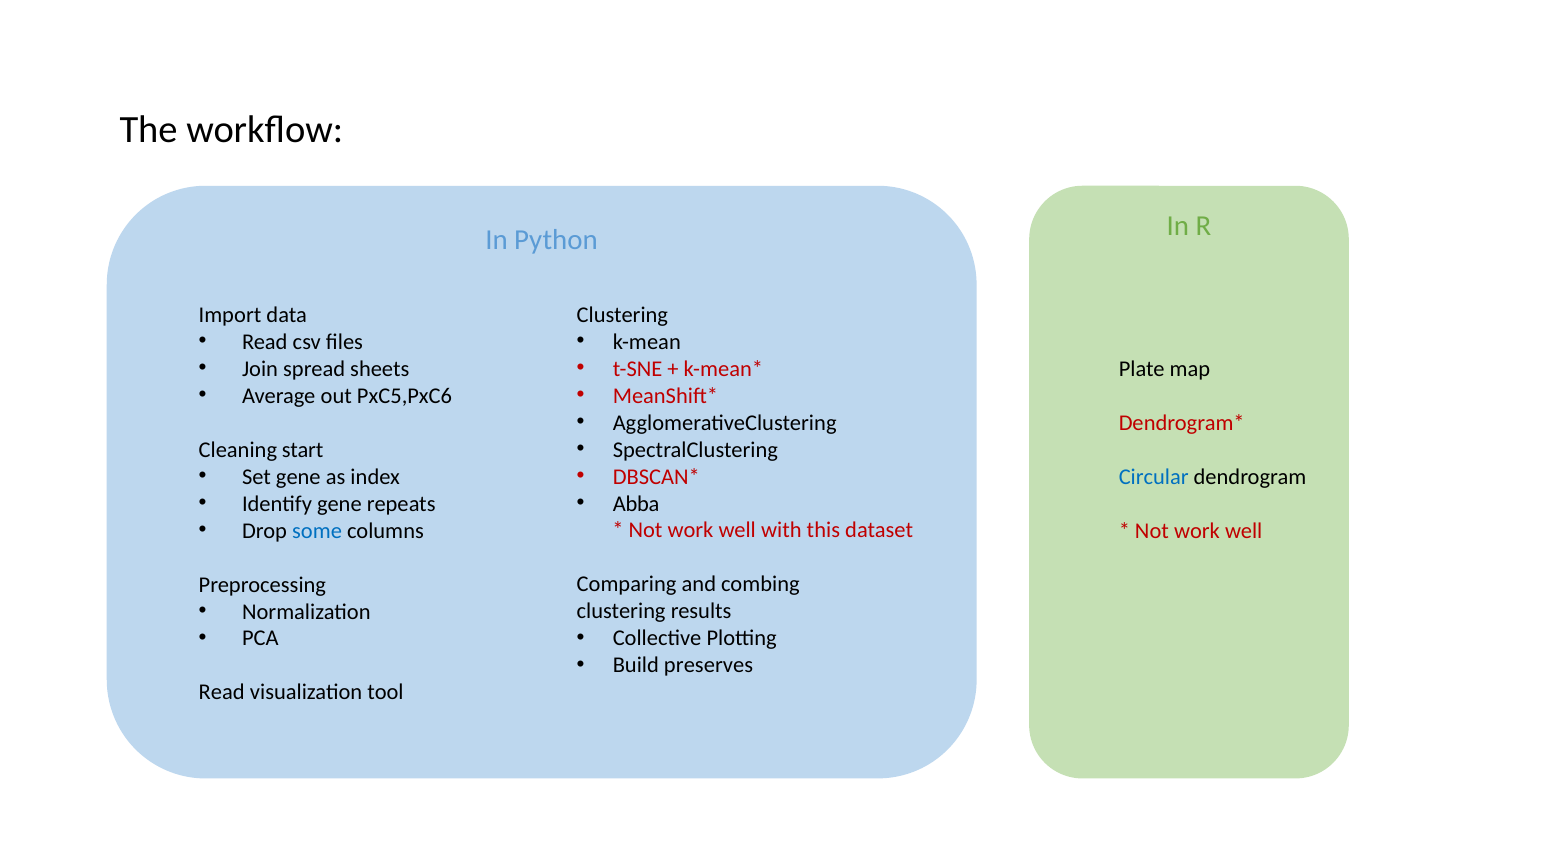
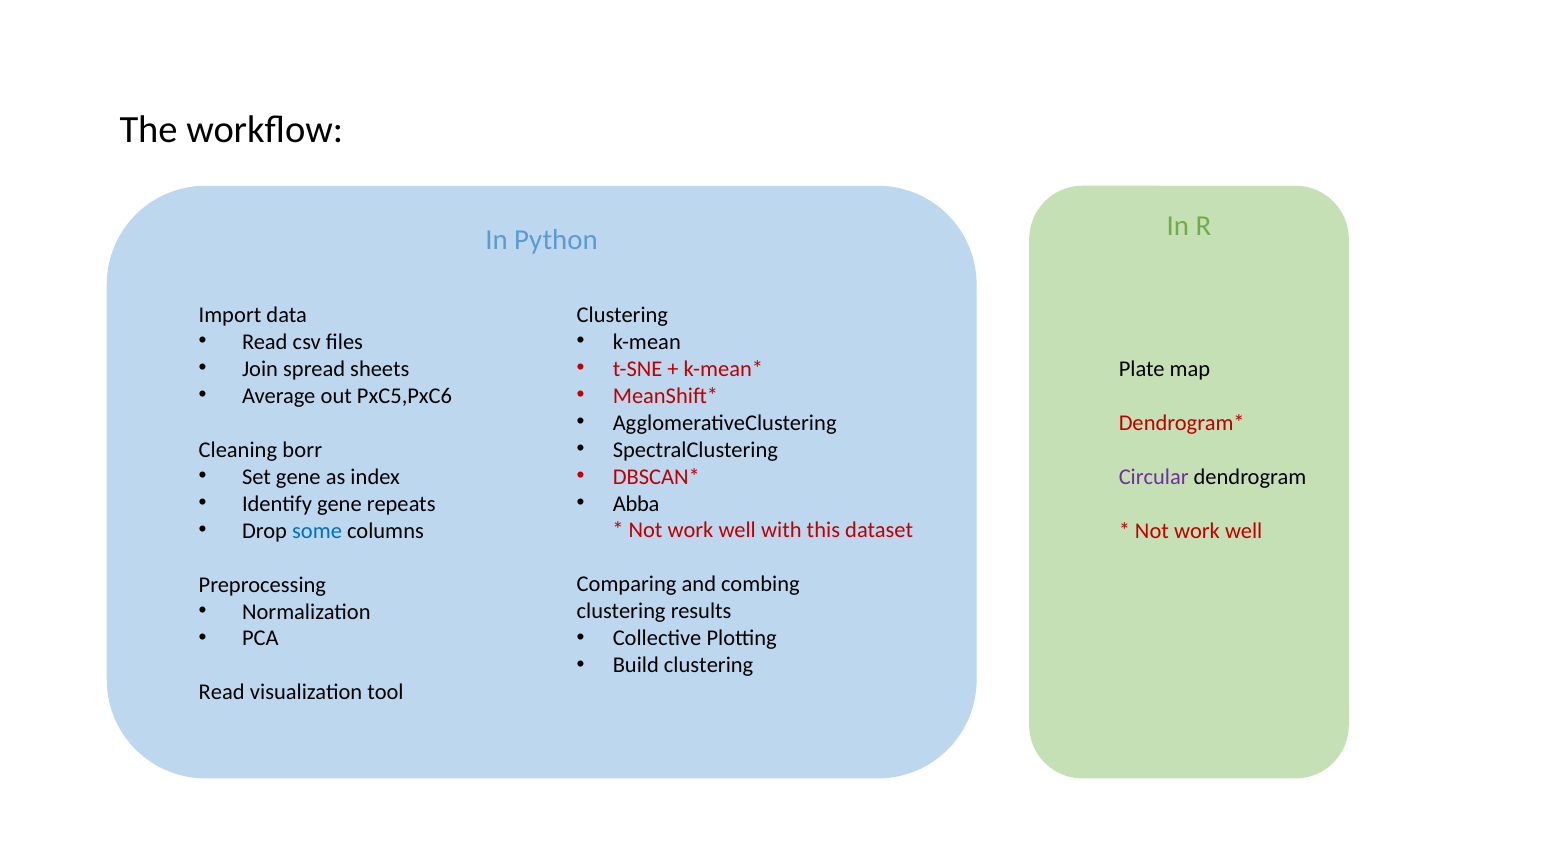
start: start -> borr (302, 450)
Circular colour: blue -> purple (1154, 477)
Build preserves: preserves -> clustering (709, 665)
